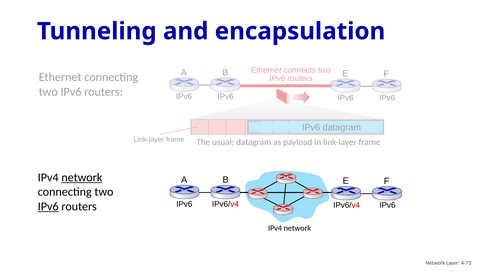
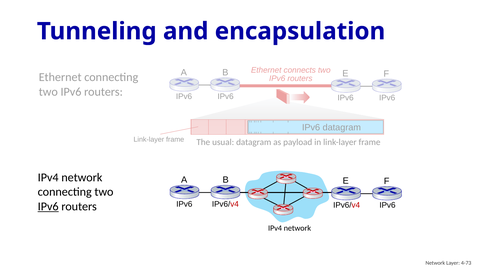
network underline: present -> none (82, 178)
